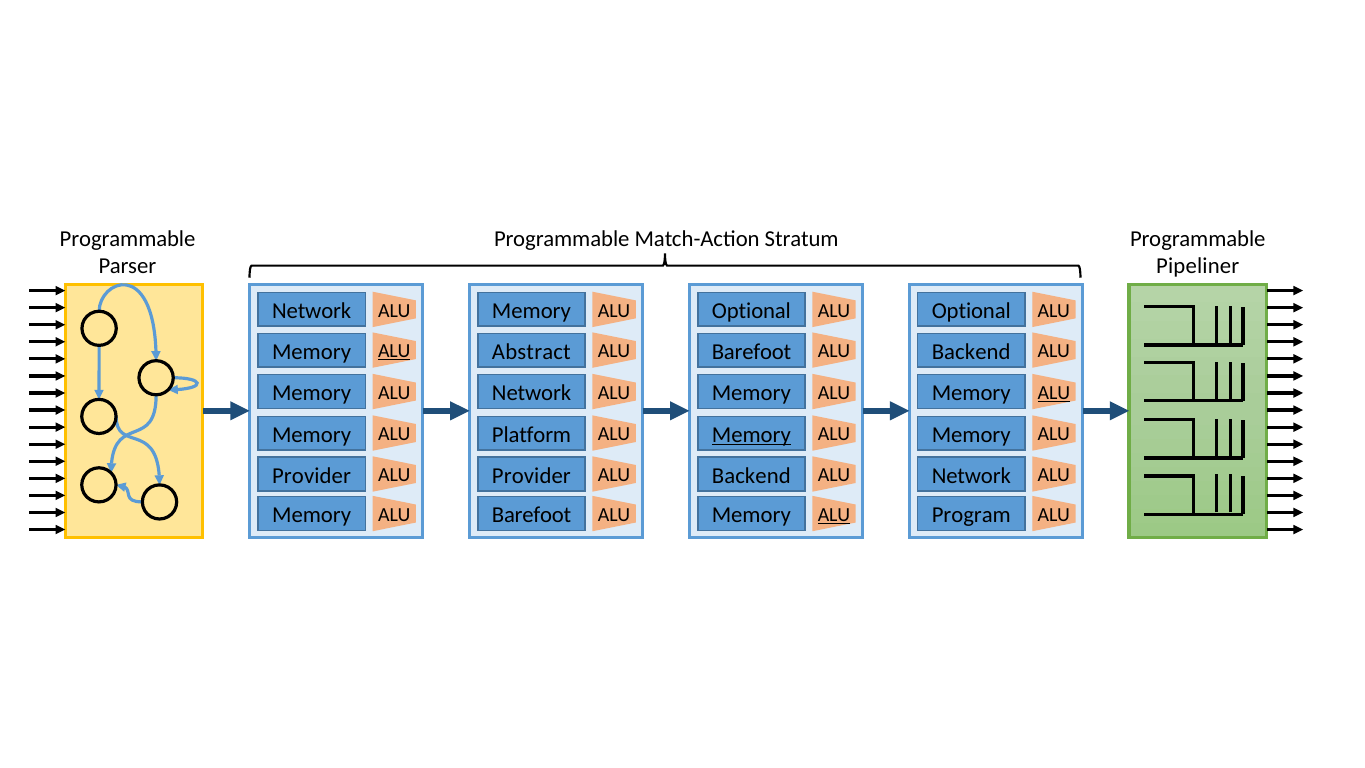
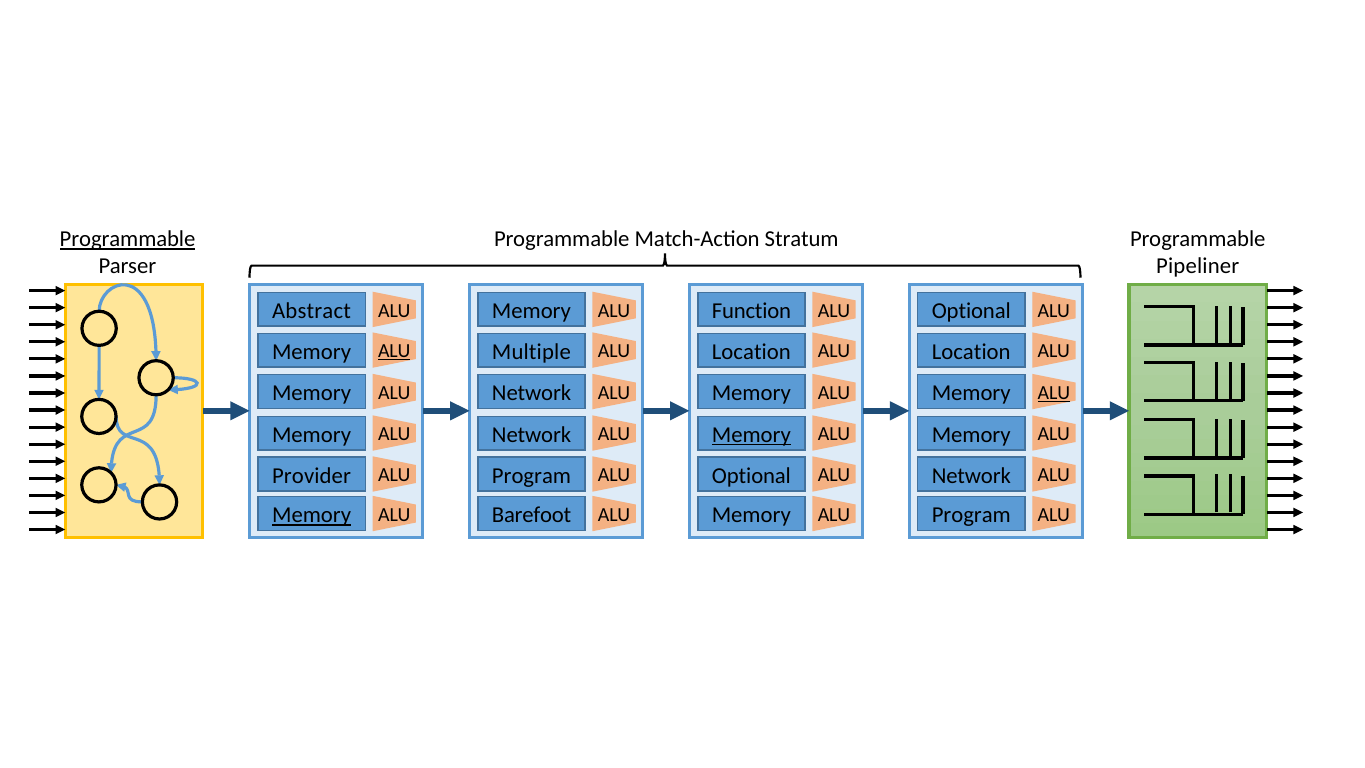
Programmable underline: none -> present (128, 239)
Network: Network -> Abstract (312, 311)
Optional: Optional -> Function (751, 311)
Abstract: Abstract -> Multiple (531, 352)
Barefoot: Barefoot -> Location (751, 352)
Backend: Backend -> Location (971, 352)
Platform: Platform -> Network (532, 435)
Provider: Provider -> Program (531, 475)
Backend: Backend -> Optional (751, 475)
Memory underline: none -> present (312, 515)
ALU underline: present -> none (834, 515)
